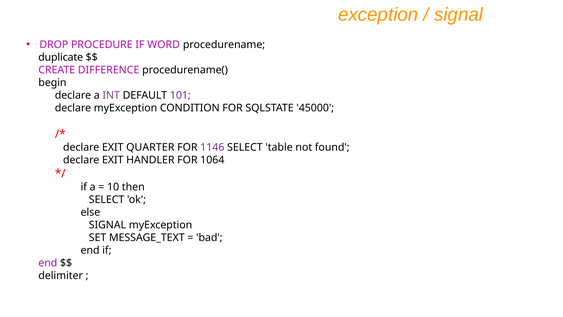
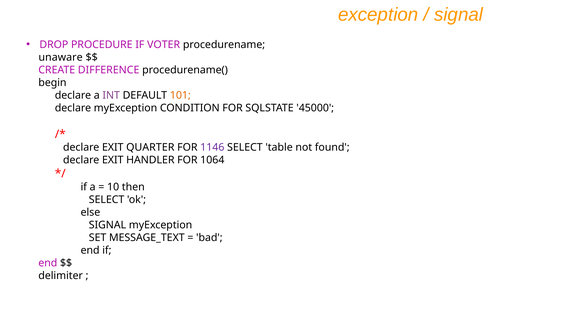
WORD: WORD -> VOTER (164, 45)
duplicate: duplicate -> unaware (61, 57)
101 colour: purple -> orange (180, 95)
